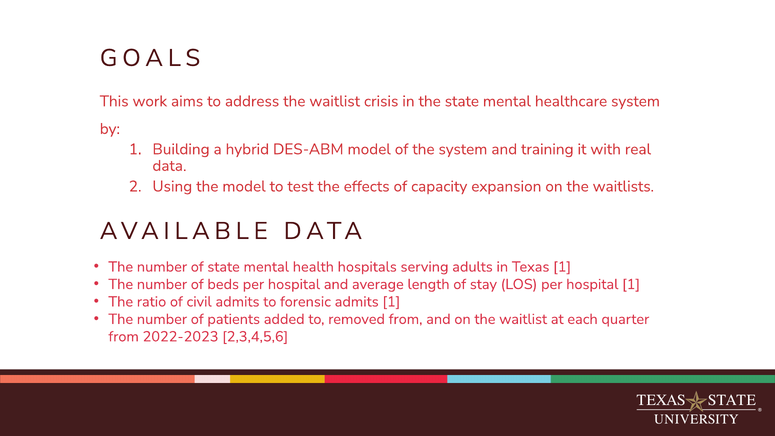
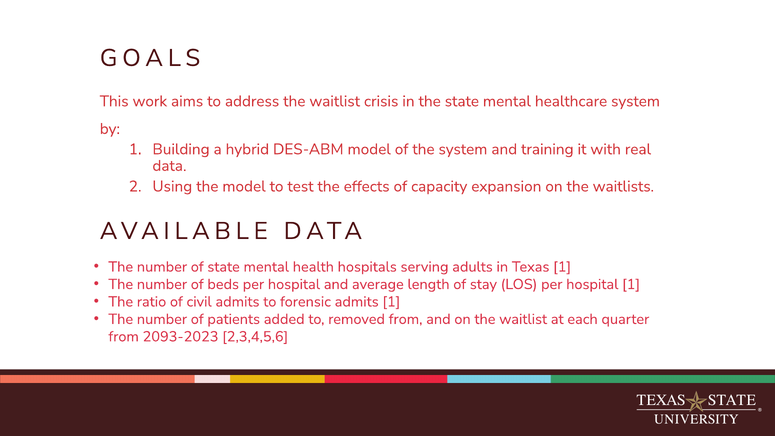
2022-2023: 2022-2023 -> 2093-2023 (181, 337)
